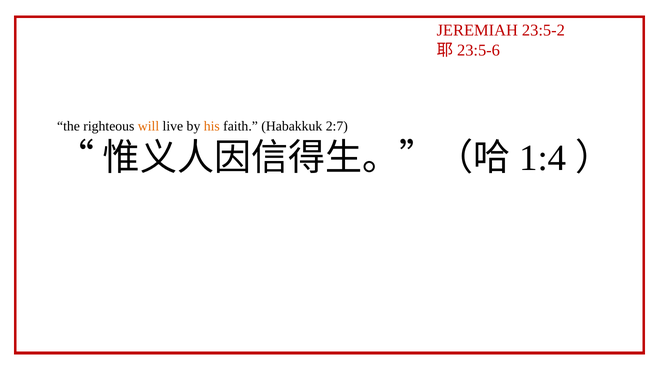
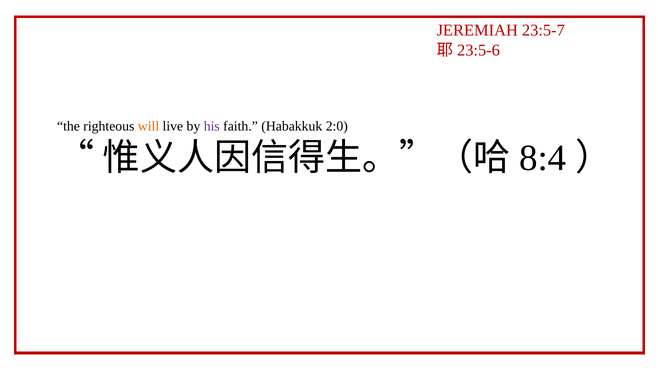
23:5-2: 23:5-2 -> 23:5-7 (543, 30)
his colour: orange -> purple (212, 126)
2:7: 2:7 -> 2:0 (337, 126)
1:4: 1:4 -> 8:4 (543, 158)
